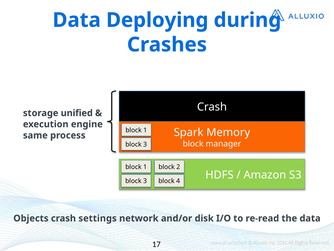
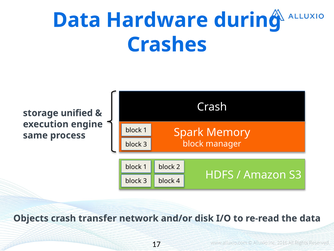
Deploying: Deploying -> Hardware (157, 20)
settings: settings -> transfer (98, 218)
